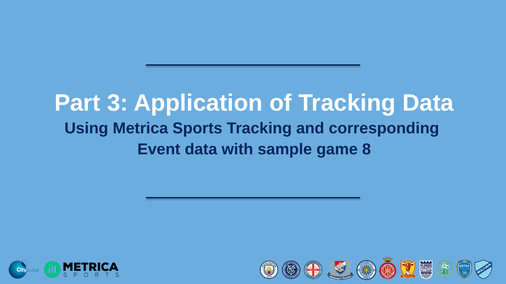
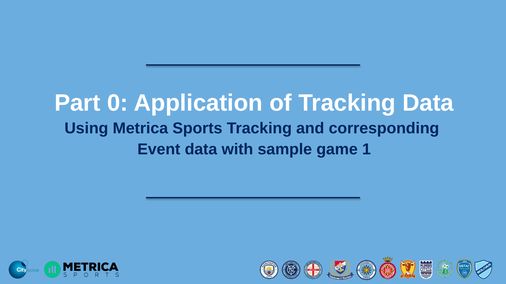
3: 3 -> 0 (118, 103)
8: 8 -> 1 (366, 150)
